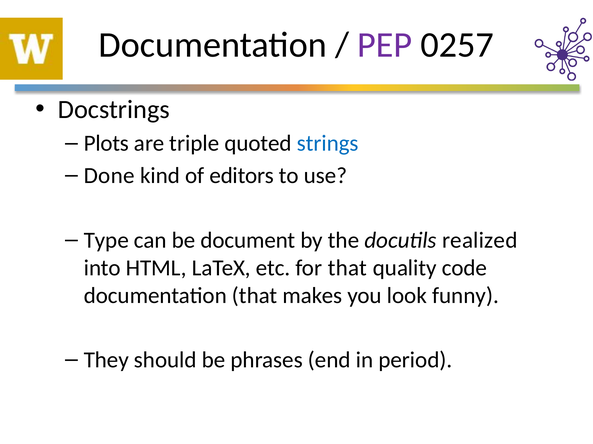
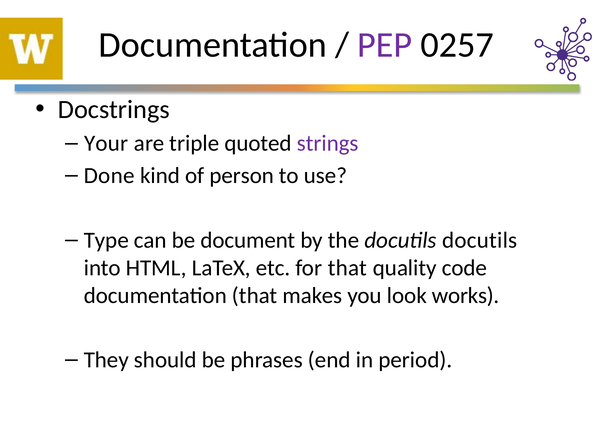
Plots: Plots -> Your (106, 144)
strings colour: blue -> purple (328, 144)
editors: editors -> person (242, 176)
docutils realized: realized -> docutils (480, 241)
funny: funny -> works (466, 296)
